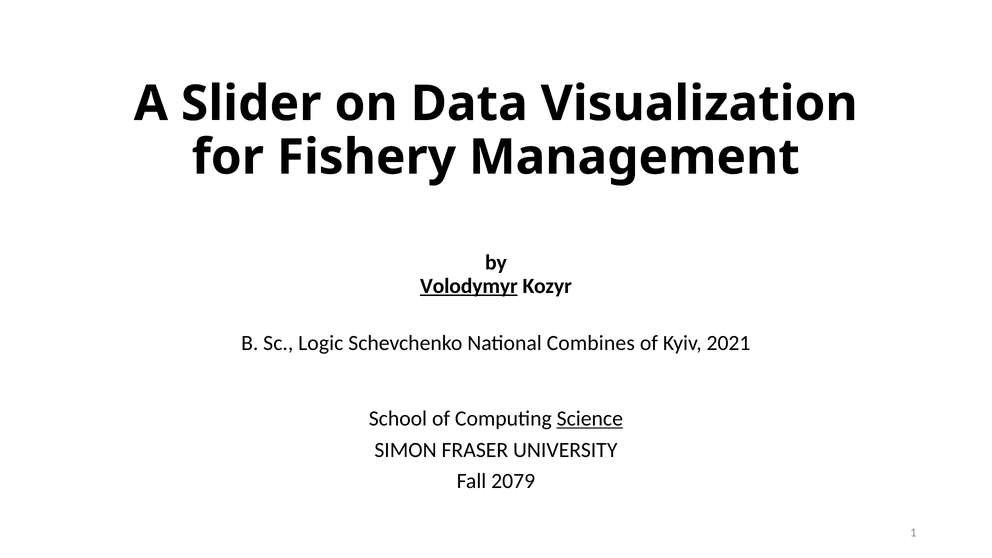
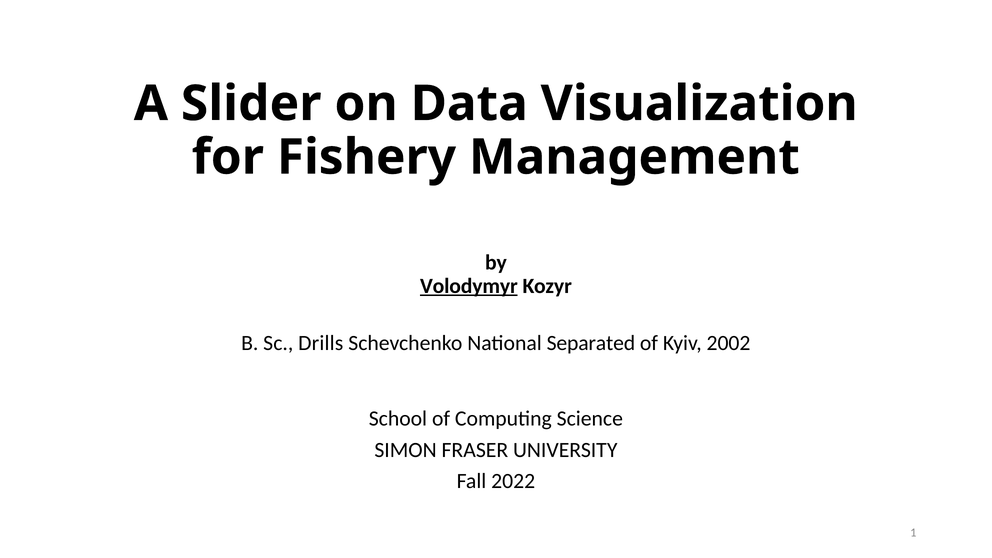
Logic: Logic -> Drills (321, 343)
Combines: Combines -> Separated (591, 343)
2021: 2021 -> 2002 (728, 343)
Science underline: present -> none (590, 419)
2079: 2079 -> 2022 (513, 481)
